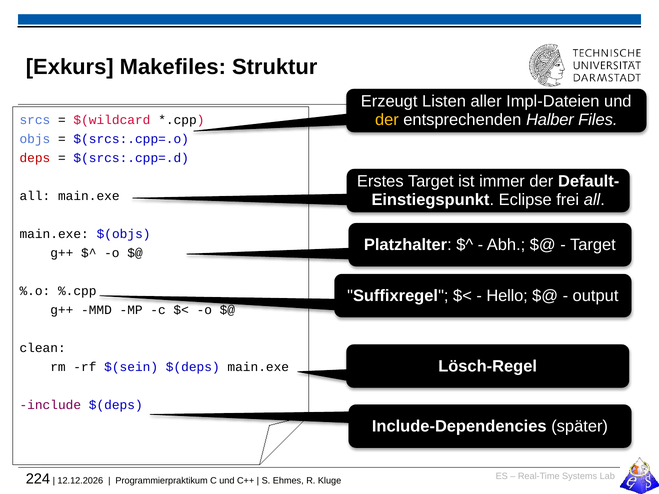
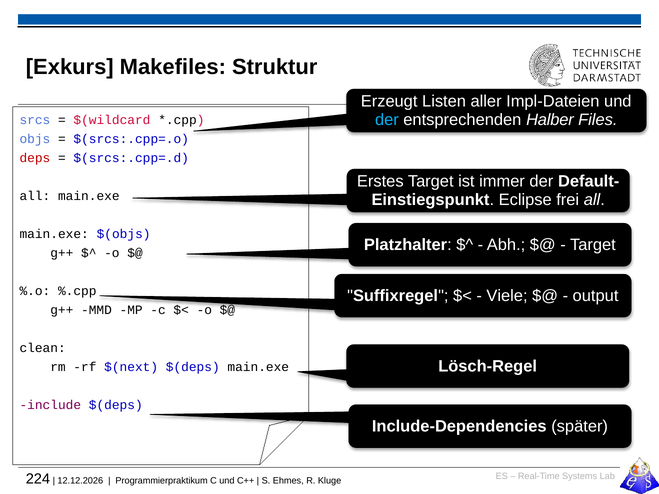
der colour: yellow -> light blue (387, 120)
Hello: Hello -> Viele (507, 296)
$(sein: $(sein -> $(next (131, 367)
